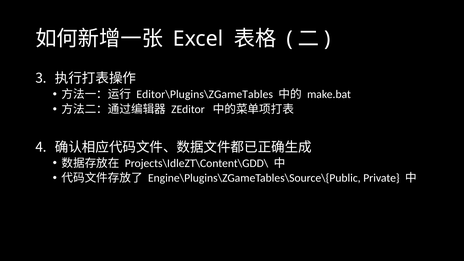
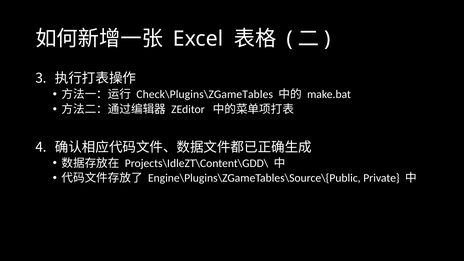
Editor\Plugins\ZGameTables: Editor\Plugins\ZGameTables -> Check\Plugins\ZGameTables (205, 94)
